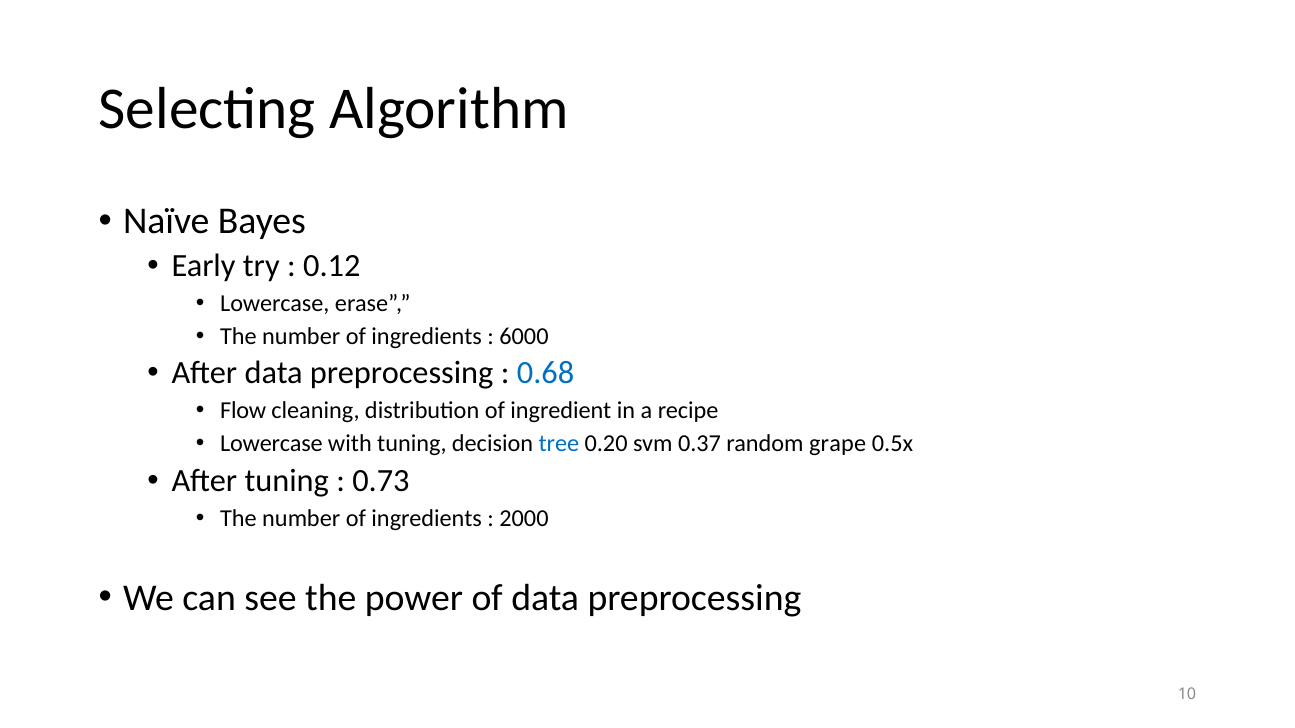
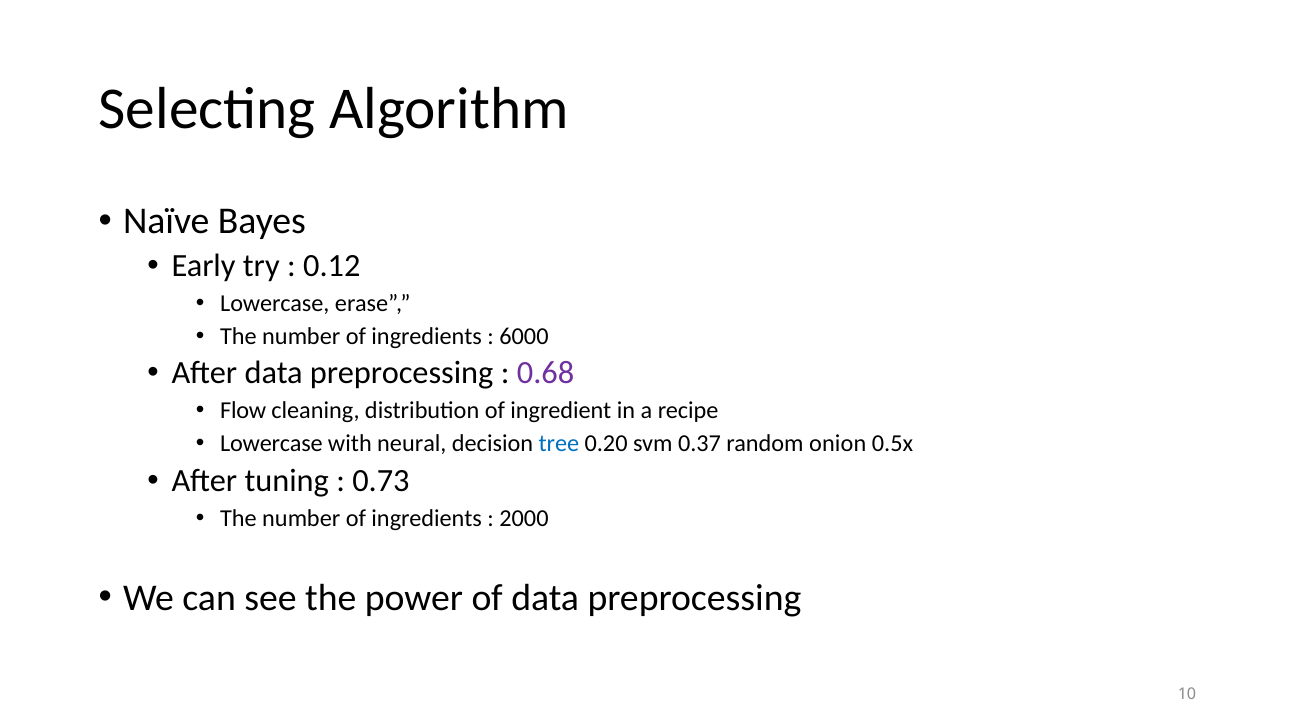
0.68 colour: blue -> purple (546, 374)
with tuning: tuning -> neural (412, 444)
grape: grape -> onion (838, 444)
